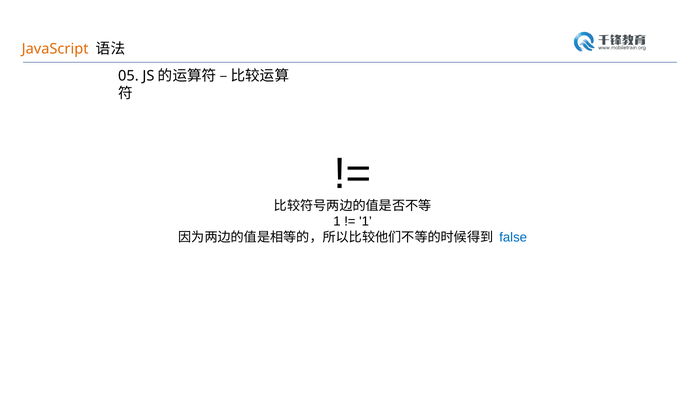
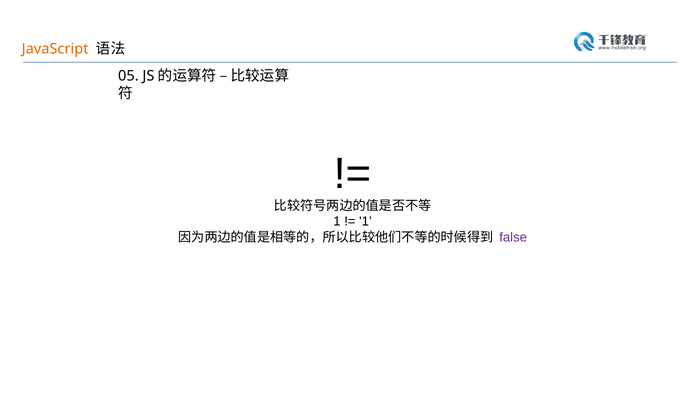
false colour: blue -> purple (513, 237)
